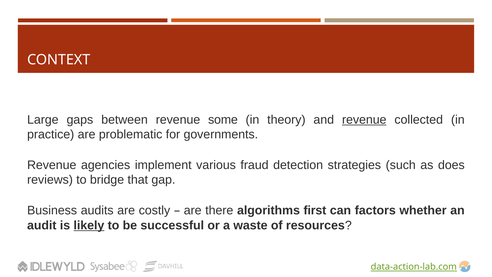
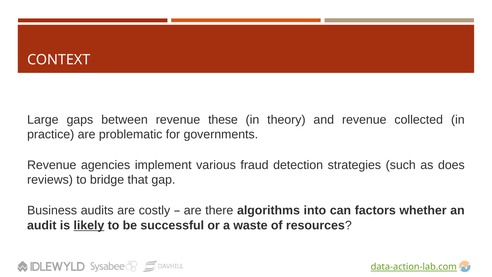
some: some -> these (223, 120)
revenue underline: present -> none (364, 120)
first: first -> into (315, 210)
